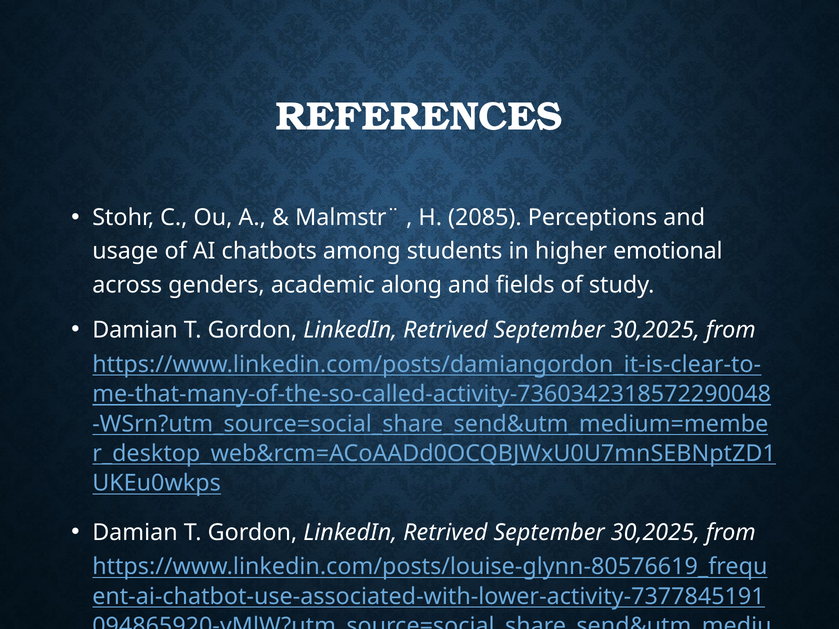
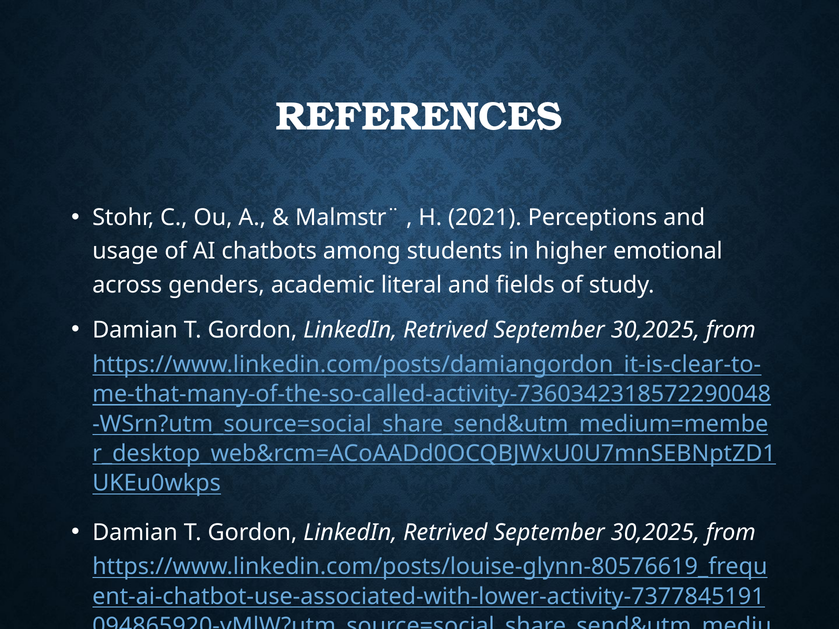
2085: 2085 -> 2021 (485, 218)
along: along -> literal (411, 285)
